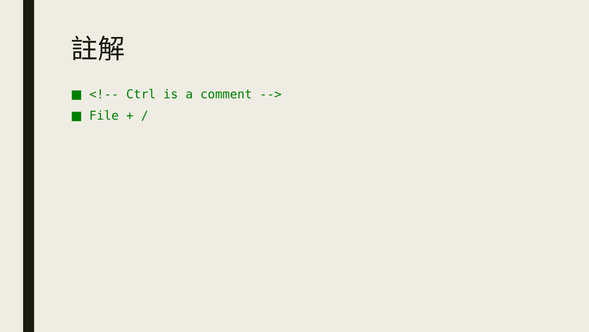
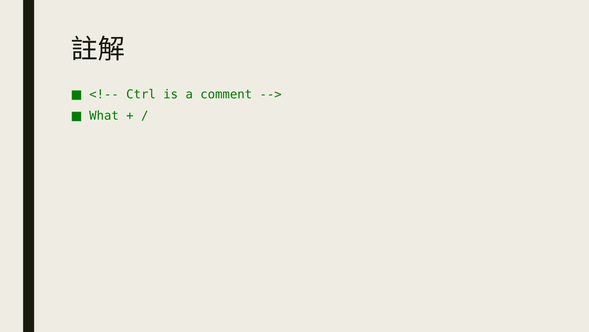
File: File -> What (104, 115)
